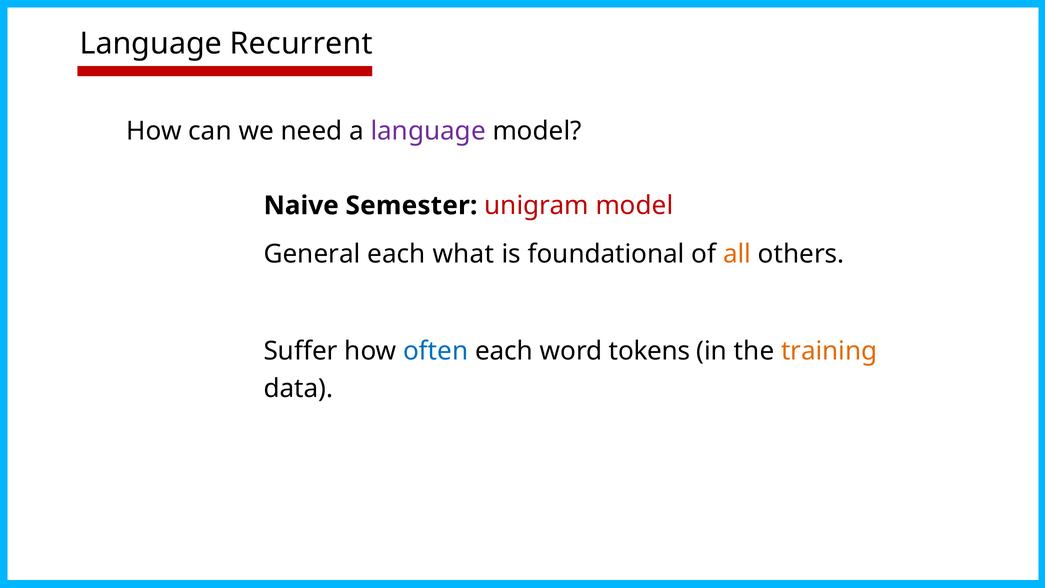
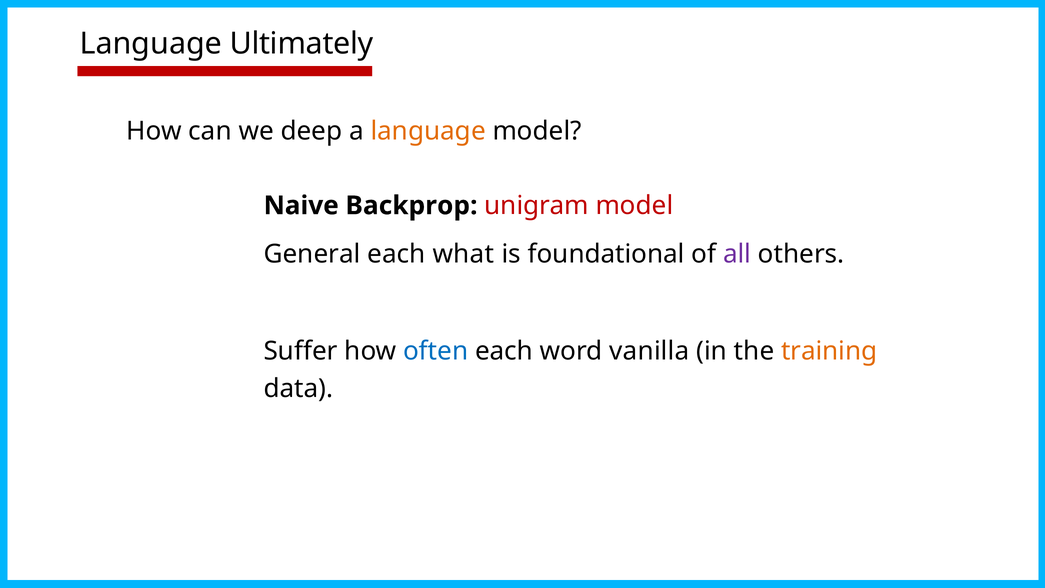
Recurrent: Recurrent -> Ultimately (301, 44)
need: need -> deep (311, 131)
language colour: purple -> orange (428, 131)
Semester: Semester -> Backprop (411, 206)
all colour: orange -> purple (737, 254)
tokens: tokens -> vanilla (649, 351)
